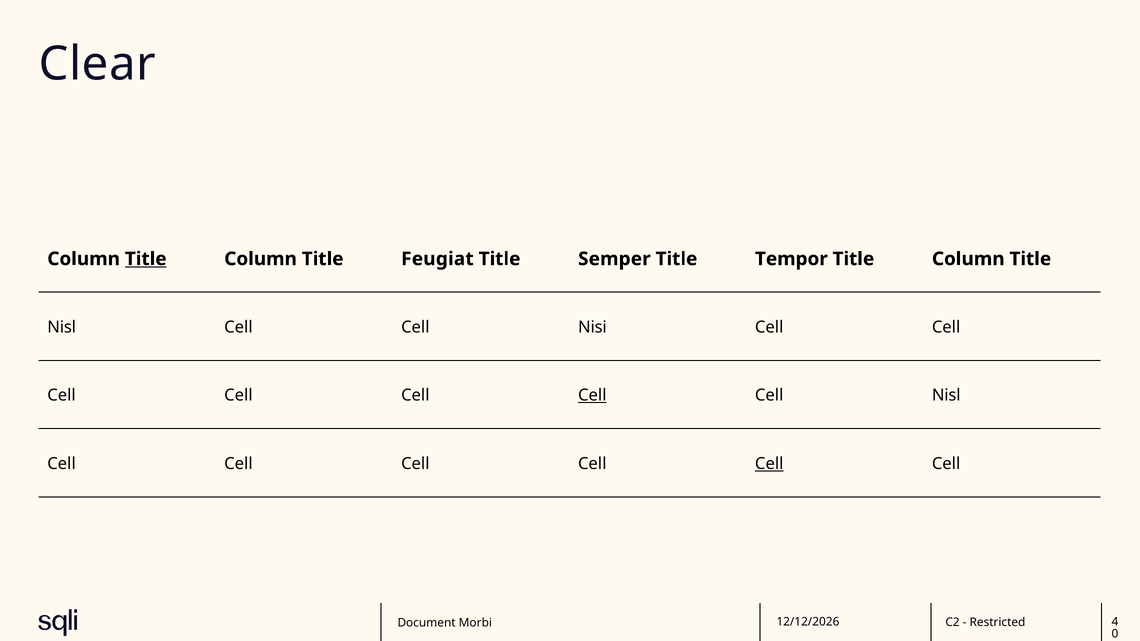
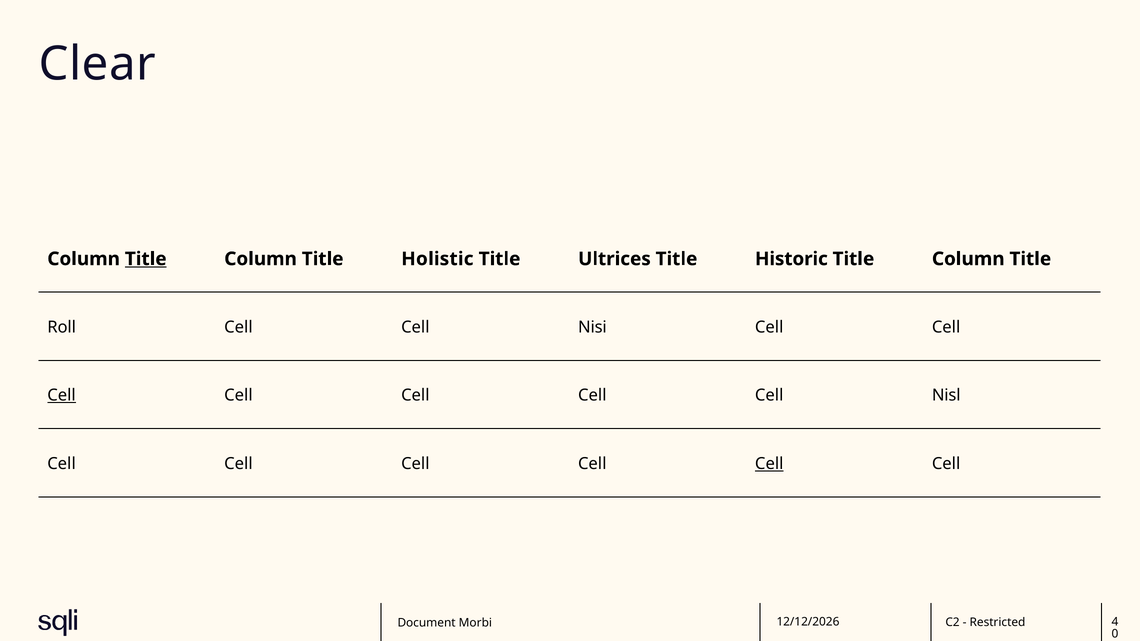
Feugiat: Feugiat -> Holistic (437, 259)
Semper: Semper -> Ultrices (614, 259)
Tempor: Tempor -> Historic (791, 259)
Nisl: Nisl -> Roll (62, 327)
Cell underline: none -> present (62, 396)
Cell underline: present -> none (592, 396)
